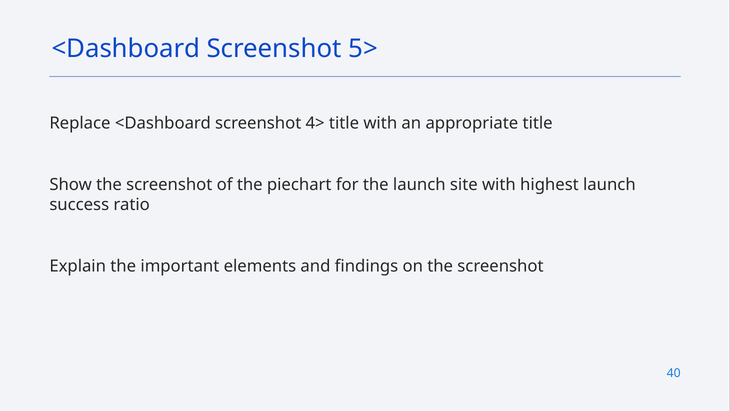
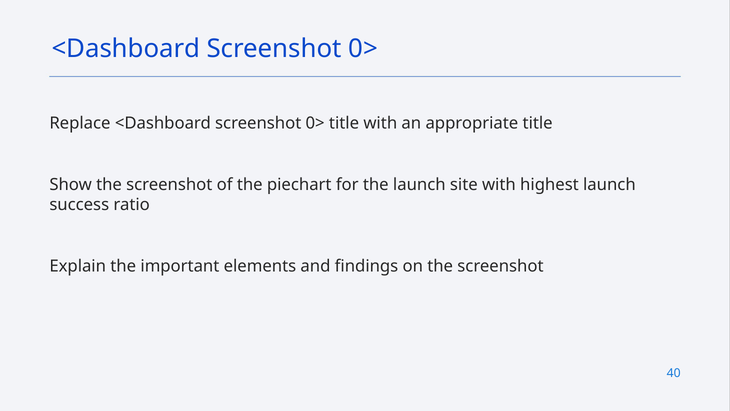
5>: 5> -> 0> (363, 49)
Replace <Dashboard screenshot 4>: 4> -> 0> (315, 123)
